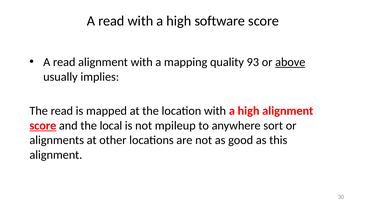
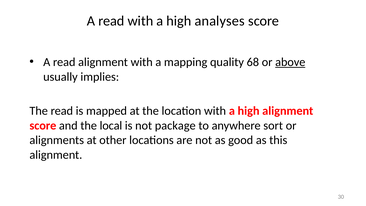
software: software -> analyses (220, 21)
93: 93 -> 68 (253, 62)
score underline: present -> none (43, 125)
mpileup: mpileup -> package (175, 125)
